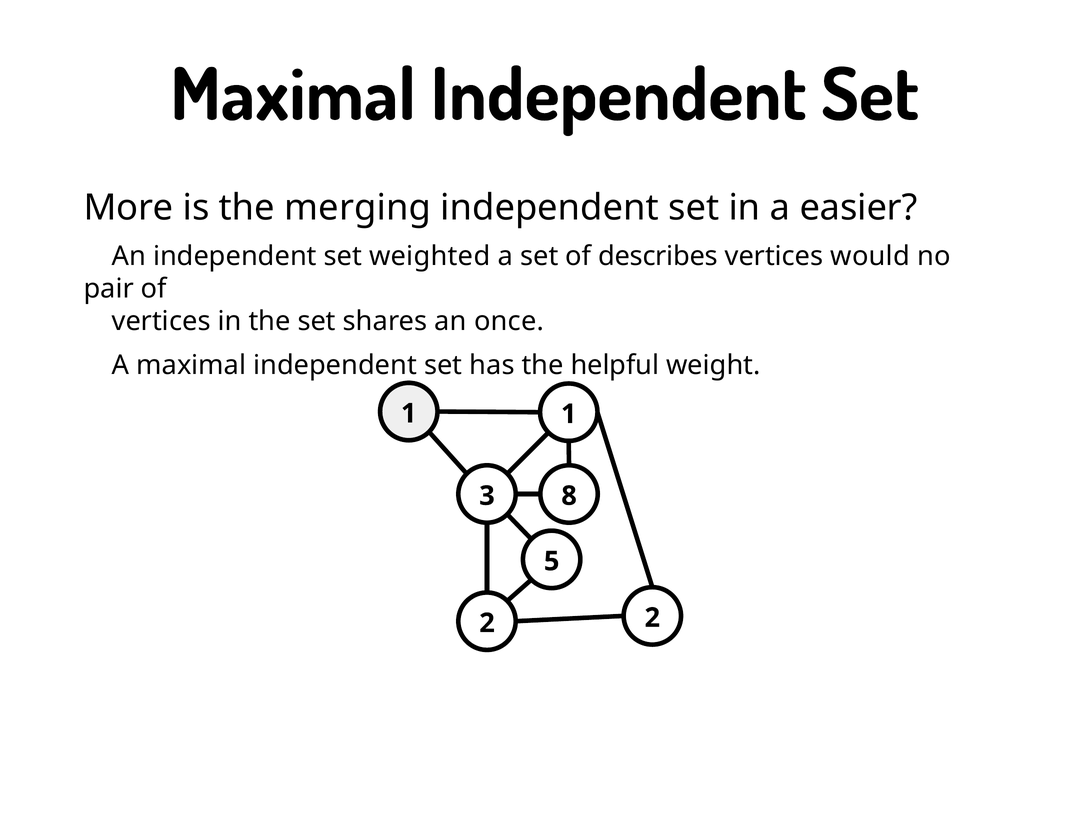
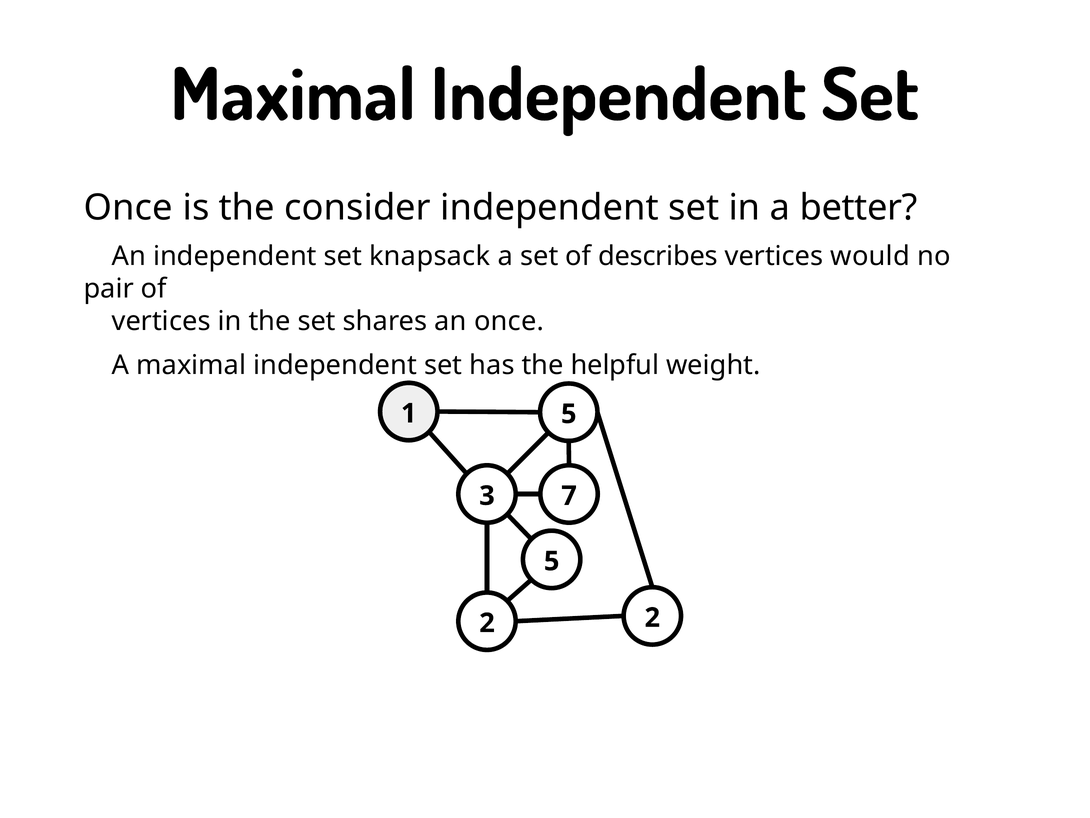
More: More -> Once (128, 207)
merging: merging -> consider (358, 207)
easier: easier -> better (859, 207)
weighted: weighted -> knapsack (430, 256)
1 1: 1 -> 5 (569, 414)
8: 8 -> 7 (569, 496)
